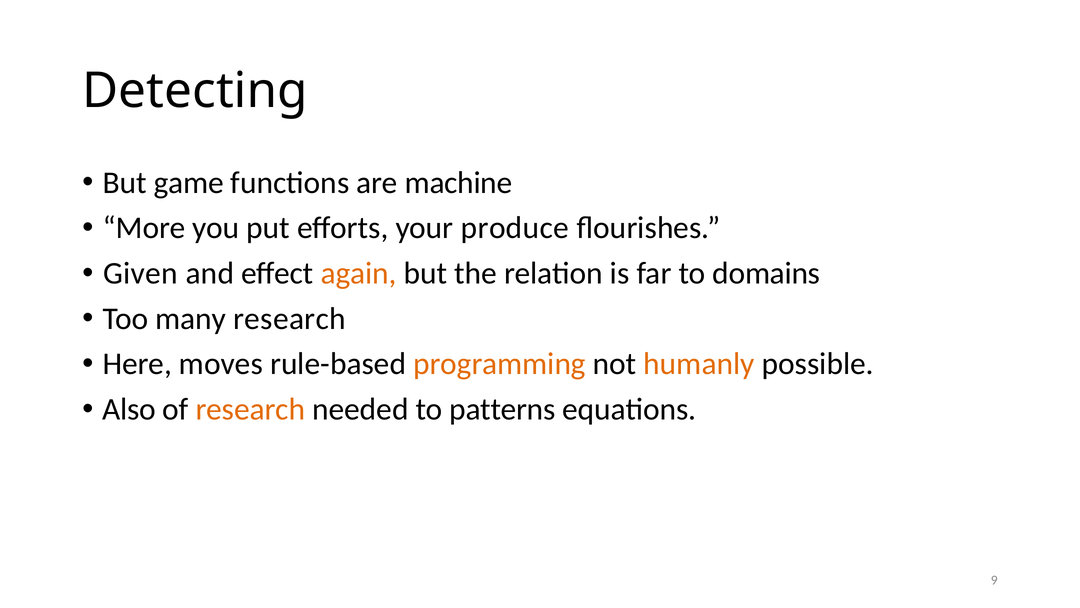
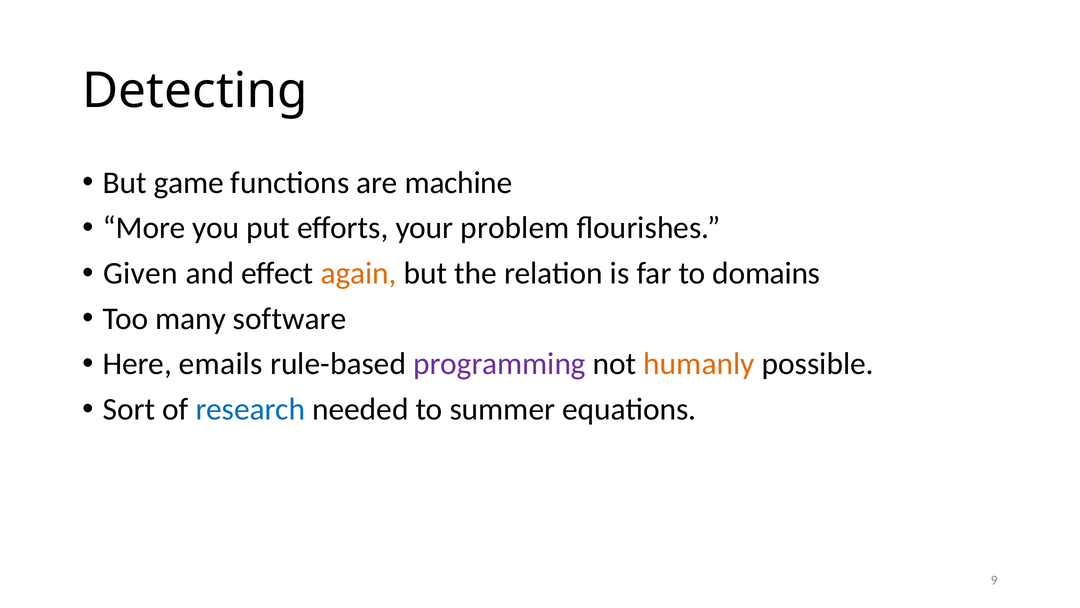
produce: produce -> problem (515, 228)
many research: research -> software (290, 318)
moves: moves -> emails (221, 364)
programming colour: orange -> purple (499, 364)
Also: Also -> Sort (129, 409)
research colour: orange -> blue (250, 409)
patterns: patterns -> summer (502, 409)
